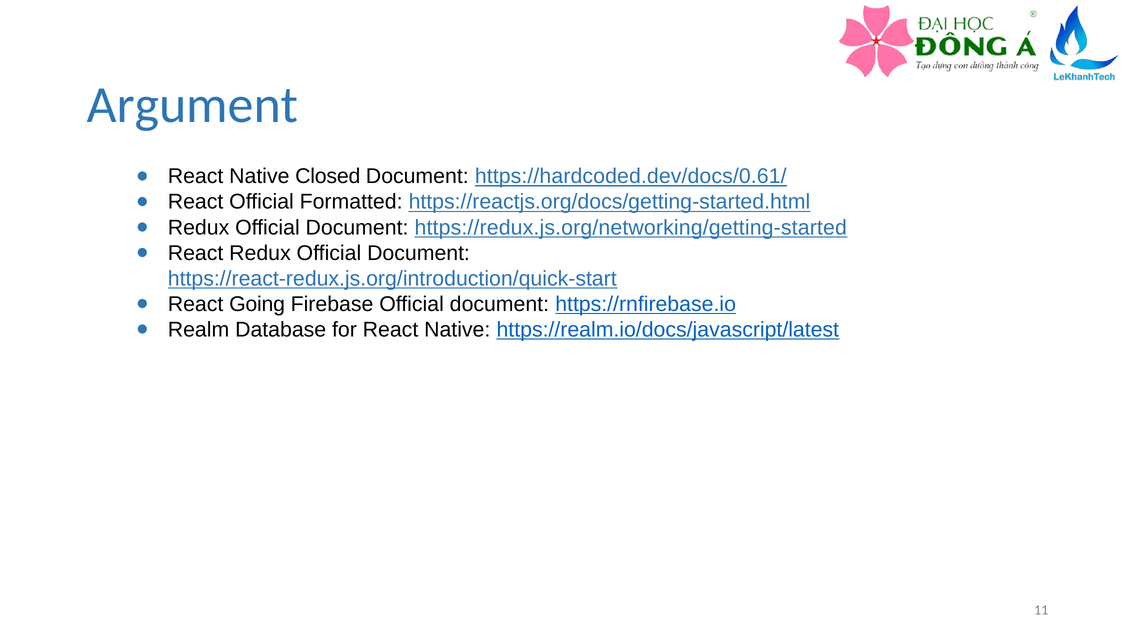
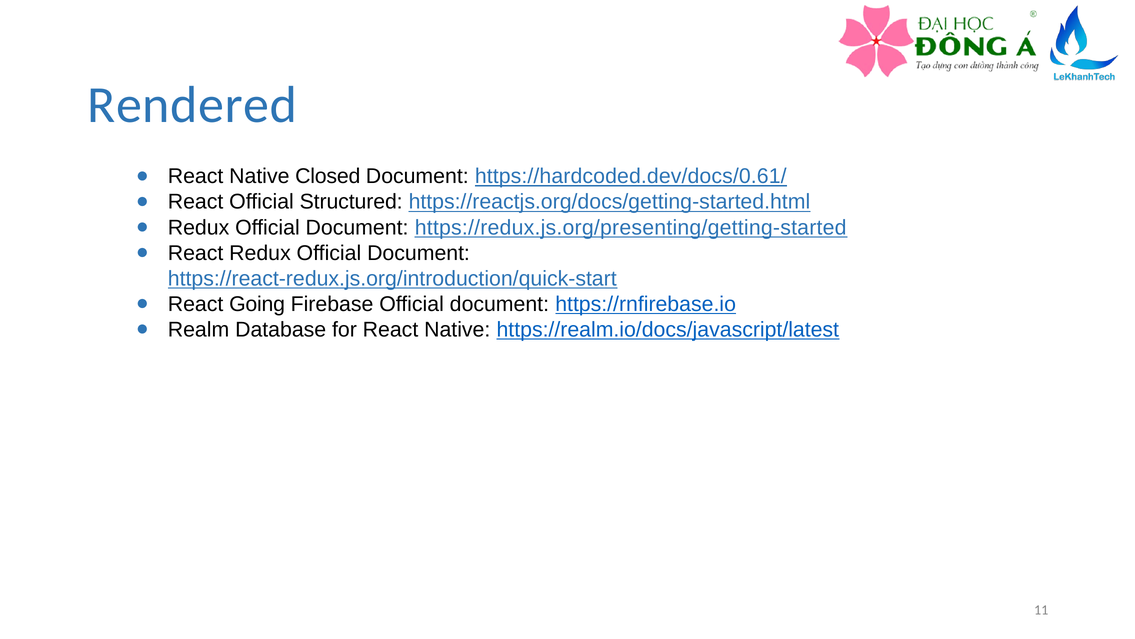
Argument: Argument -> Rendered (192, 105)
Formatted: Formatted -> Structured (351, 202)
https://redux.js.org/networking/getting-started: https://redux.js.org/networking/getting-started -> https://redux.js.org/presenting/getting-started (631, 227)
